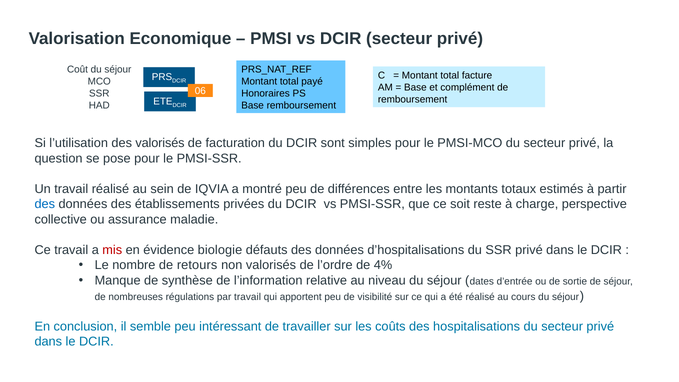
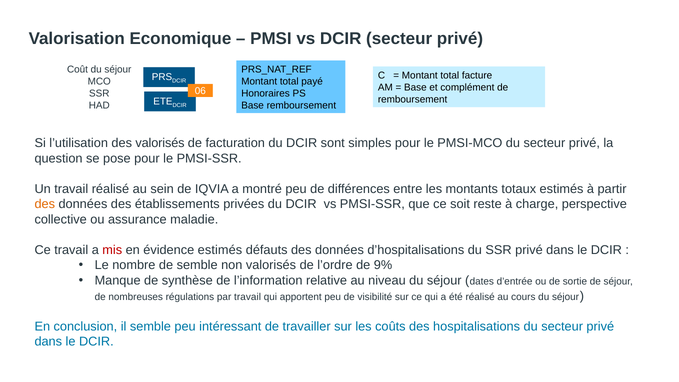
des colour: blue -> orange (45, 204)
évidence biologie: biologie -> estimés (220, 250)
de retours: retours -> semble (197, 265)
4%: 4% -> 9% (383, 265)
